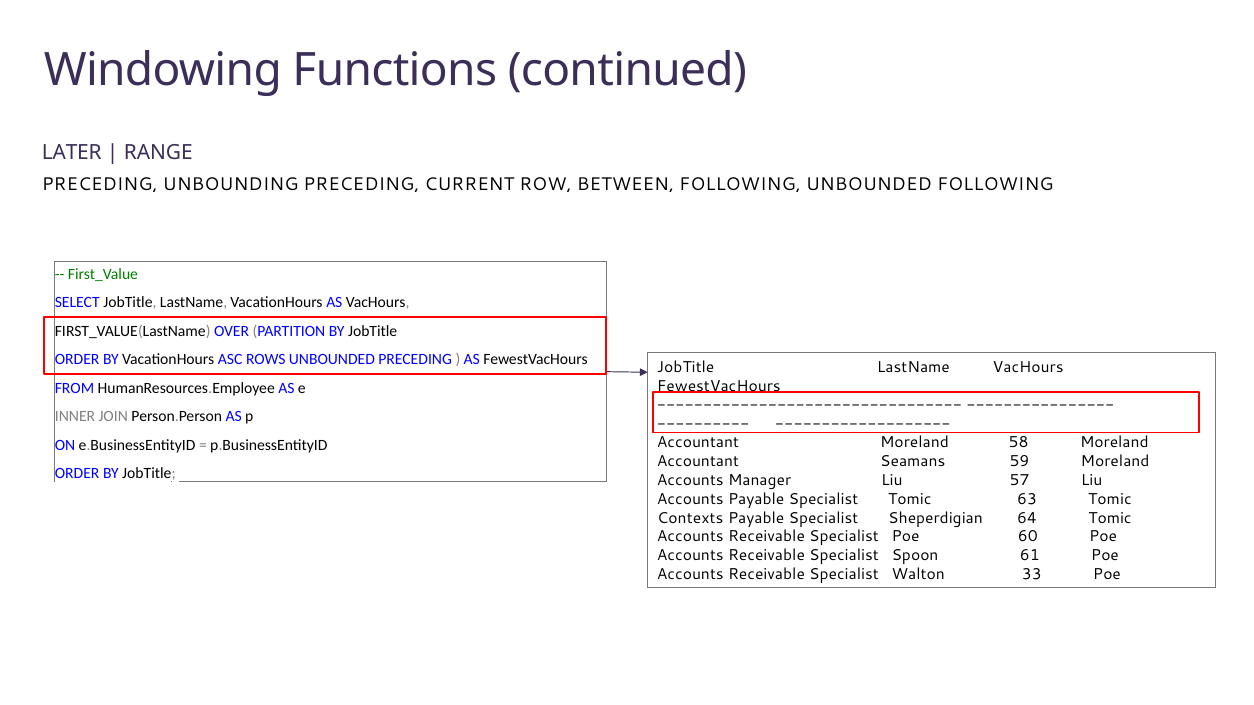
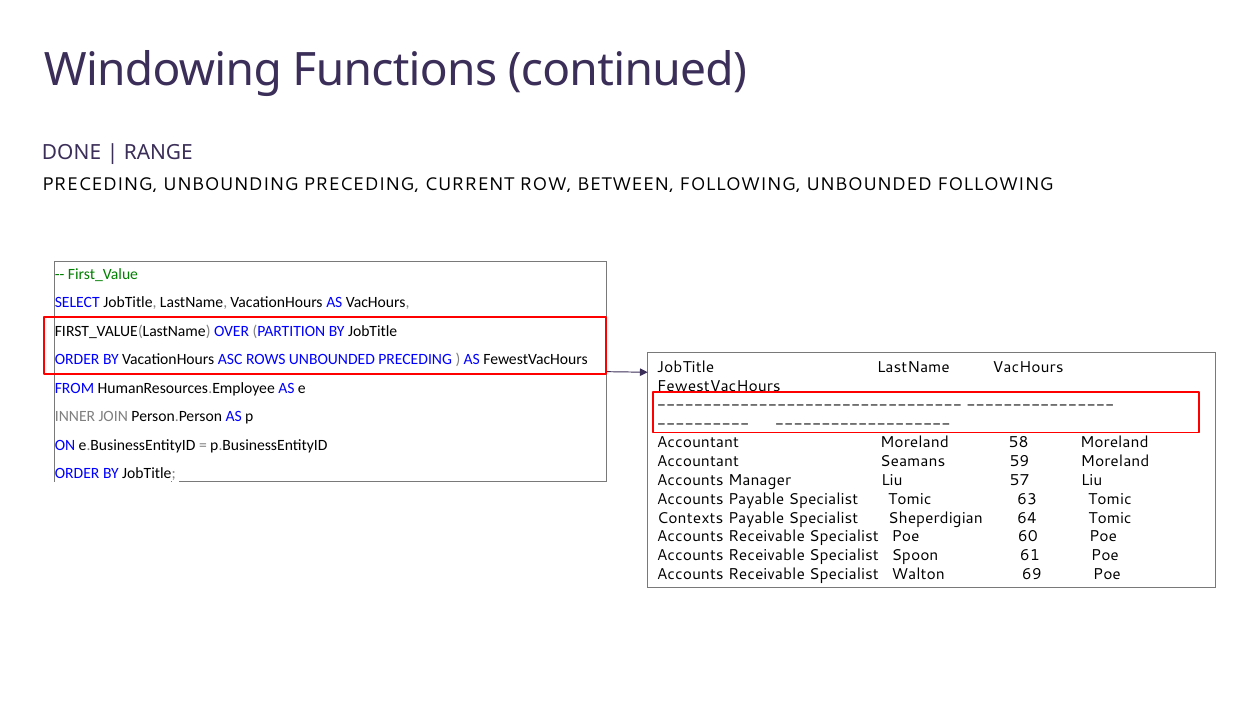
LATER: LATER -> DONE (72, 153)
33: 33 -> 69 (1032, 575)
